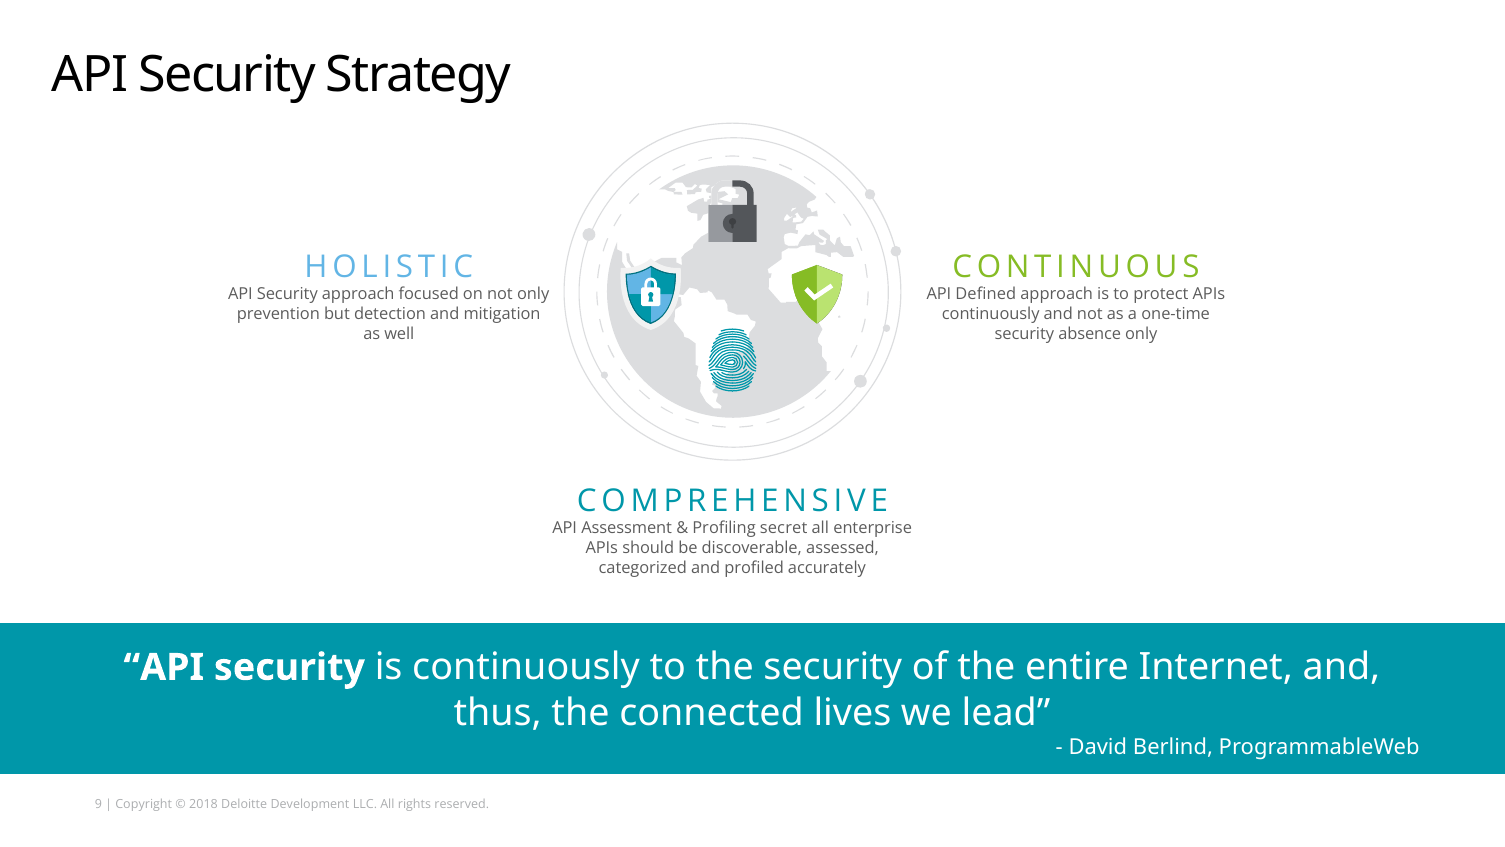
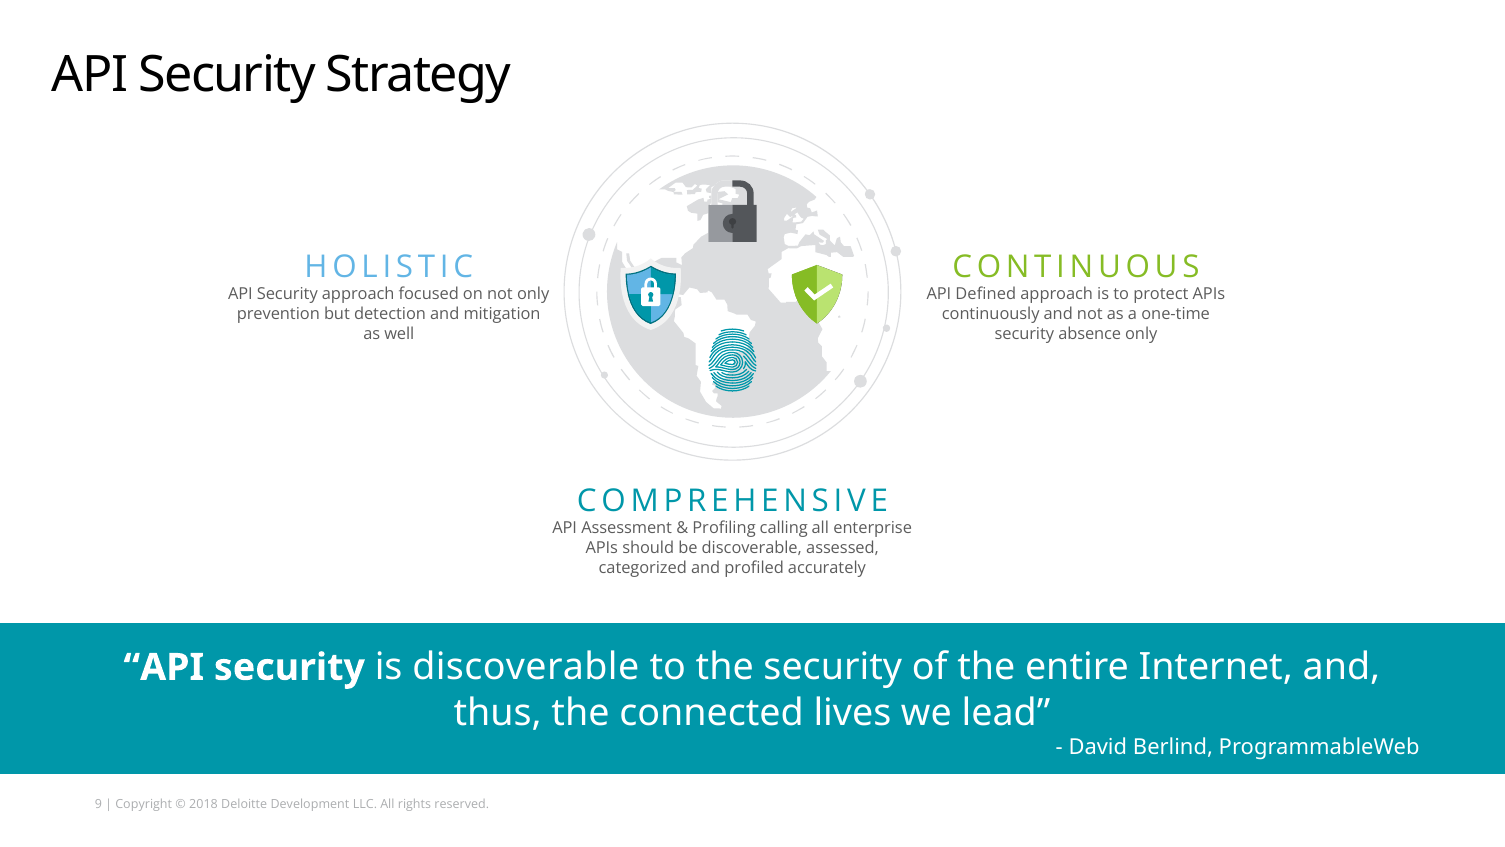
secret: secret -> calling (784, 528)
is continuously: continuously -> discoverable (526, 667)
